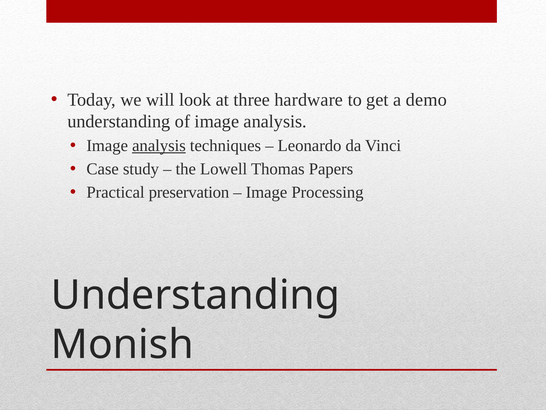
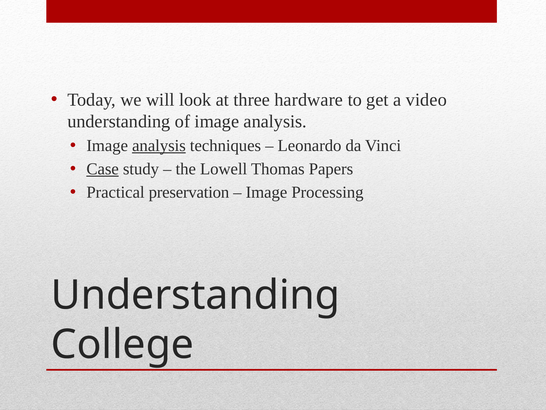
demo: demo -> video (426, 100)
Case underline: none -> present (103, 169)
Monish: Monish -> College (122, 344)
